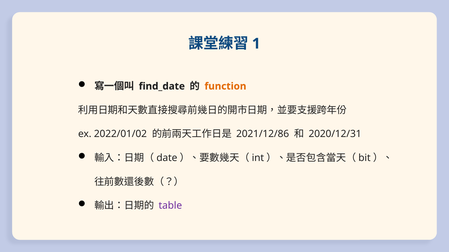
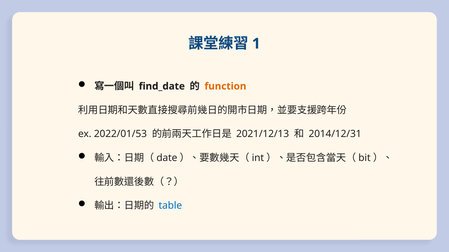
2022/01/02: 2022/01/02 -> 2022/01/53 (120, 134)
2021/12/86: 2021/12/86 -> 2021/12/13 (263, 134)
2020/12/31: 2020/12/31 -> 2014/12/31 (335, 134)
table colour: purple -> blue (170, 206)
